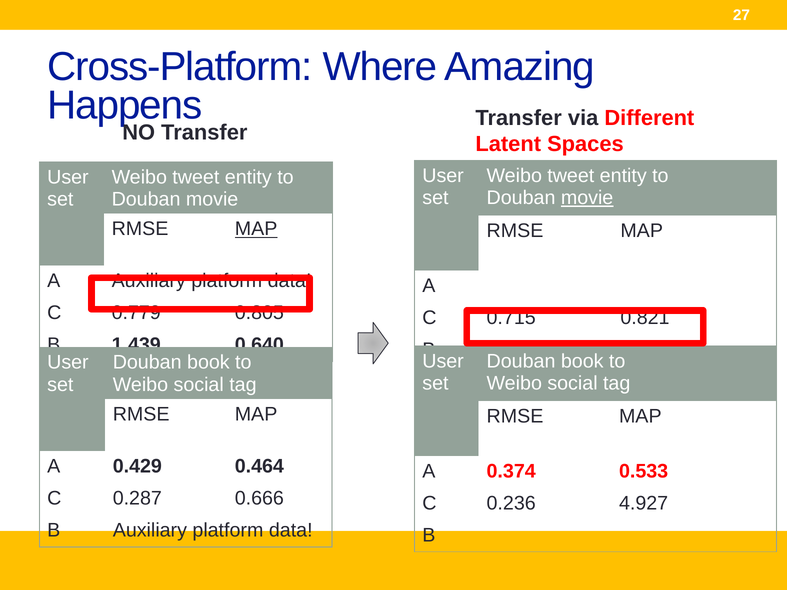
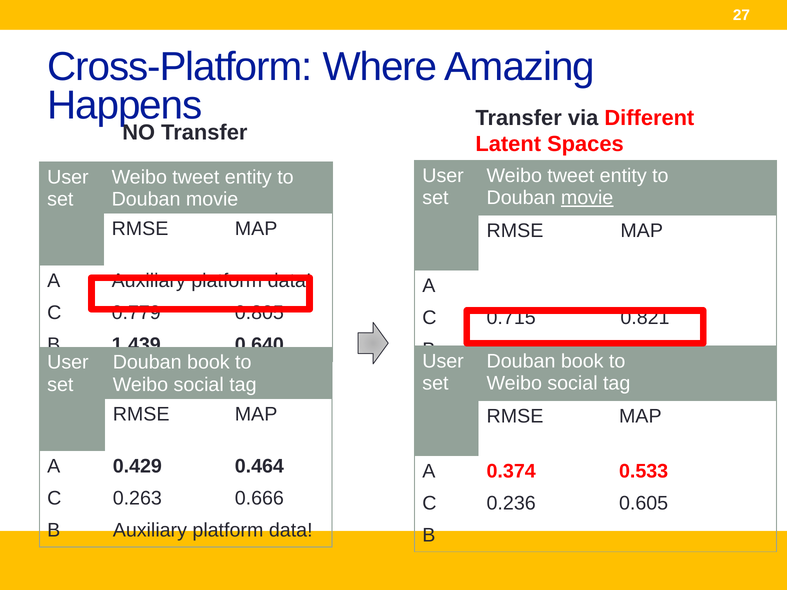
MAP underline: present -> none (256, 229)
0.287: 0.287 -> 0.263 (137, 498)
4.927: 4.927 -> 0.605 (644, 503)
